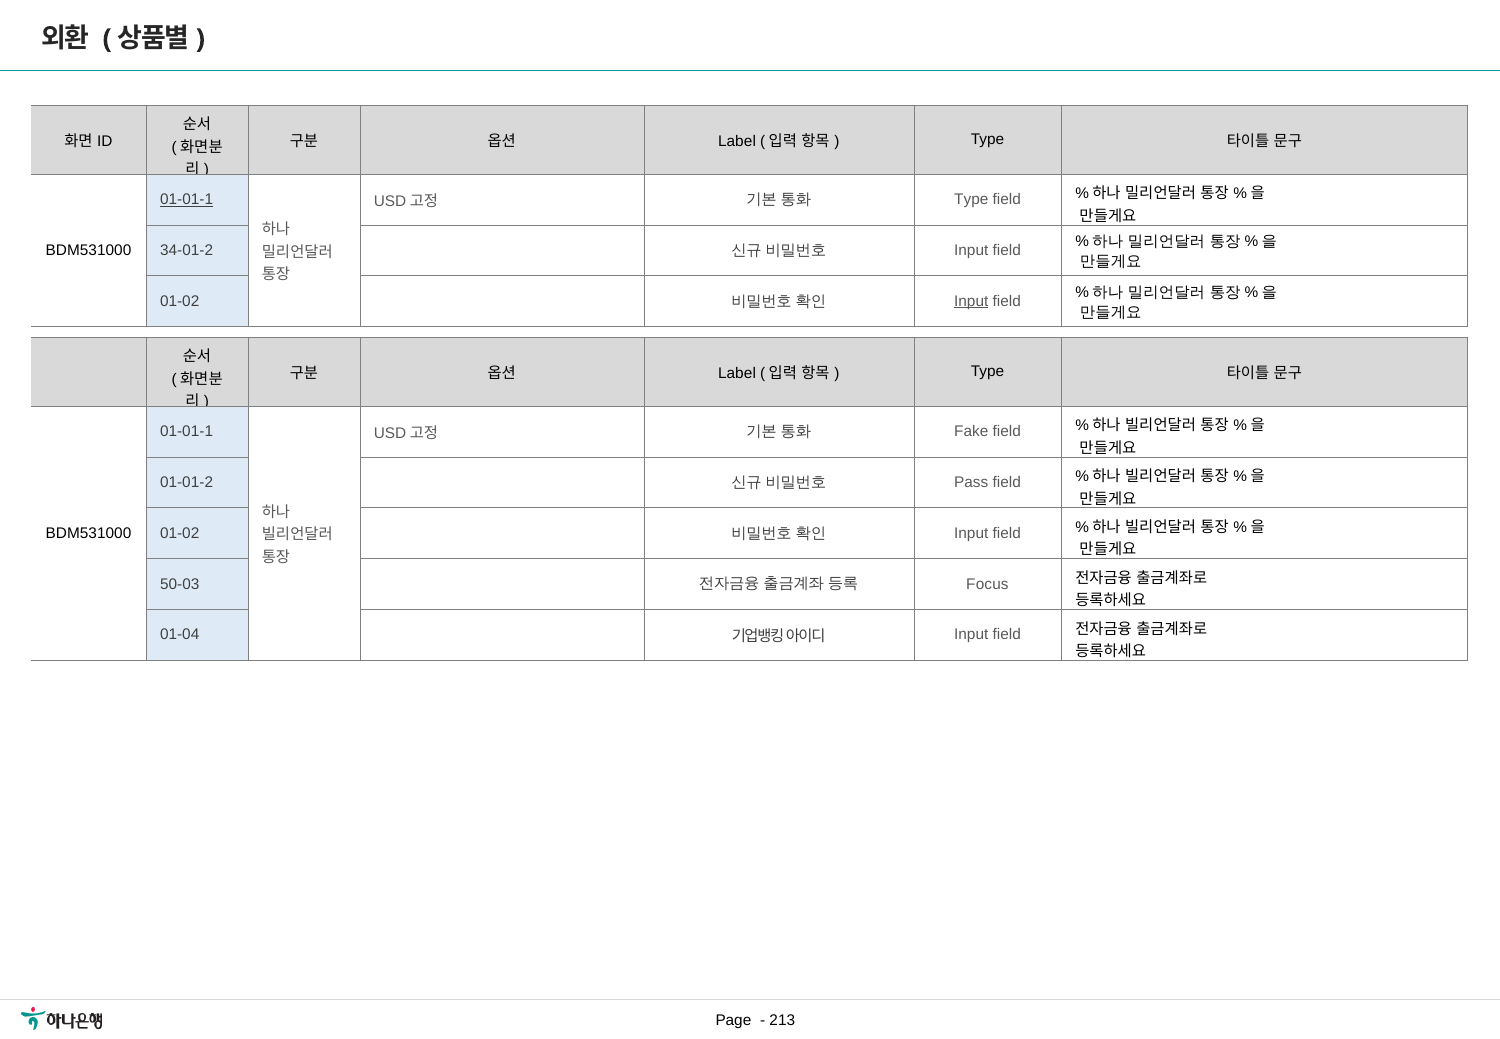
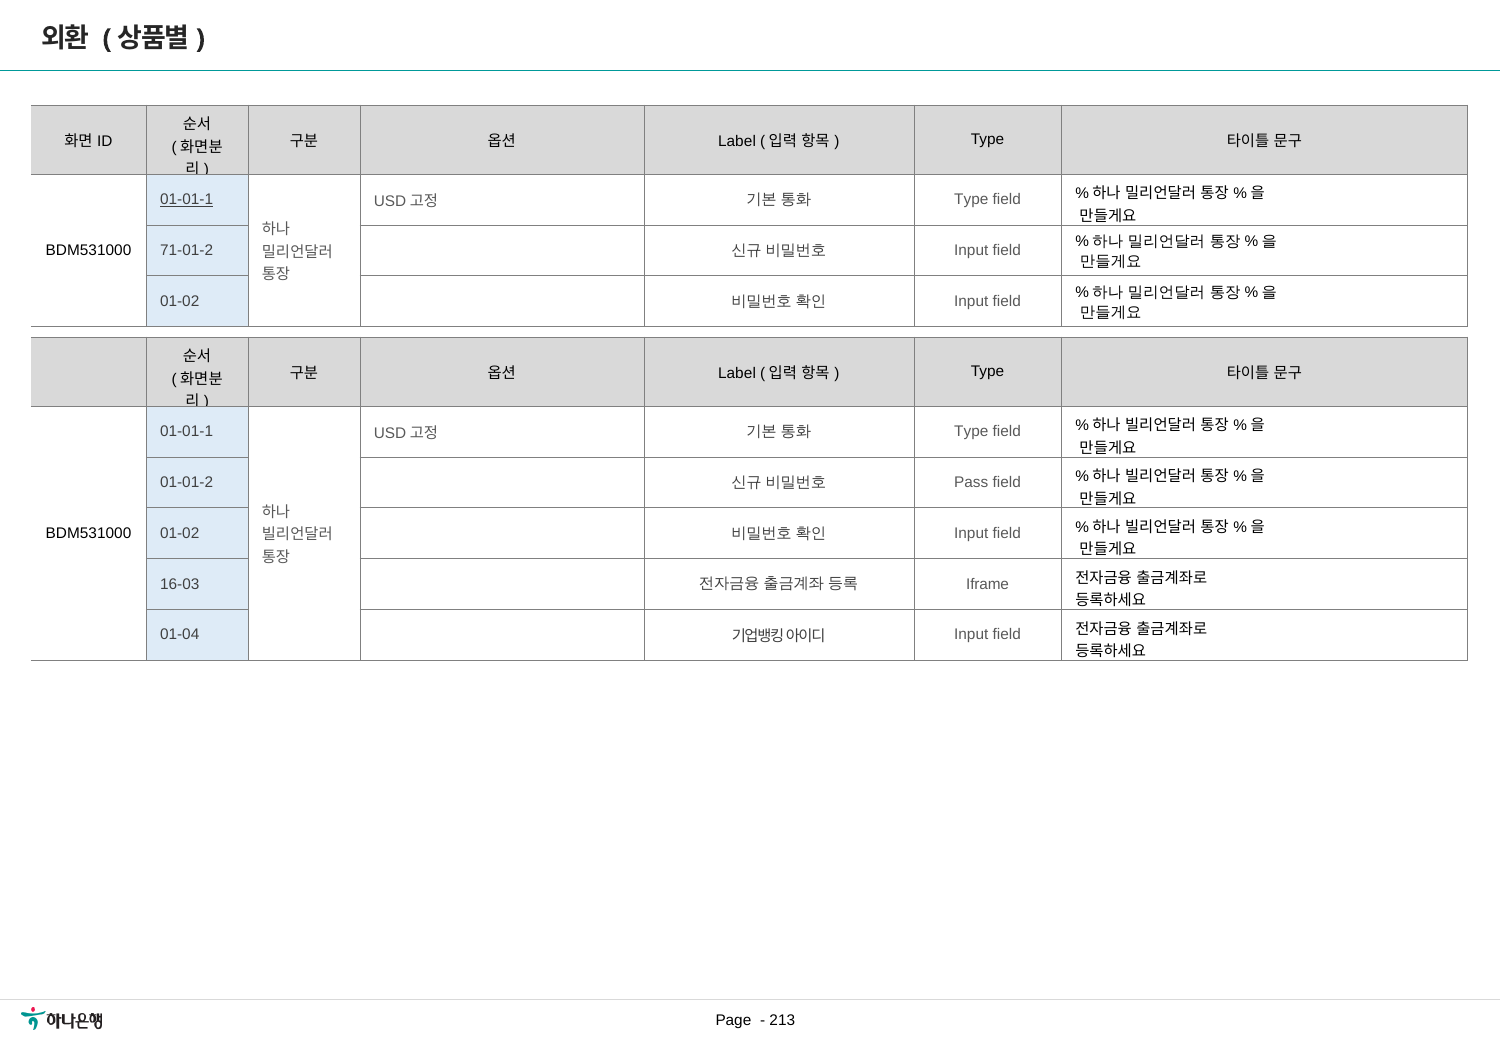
34-01-2: 34-01-2 -> 71-01-2 (187, 250)
Input underline: present -> none (971, 301)
Fake: Fake -> Type (971, 432)
50-03: 50-03 -> 16-03 (180, 584)
Focus: Focus -> Iframe (988, 584)
